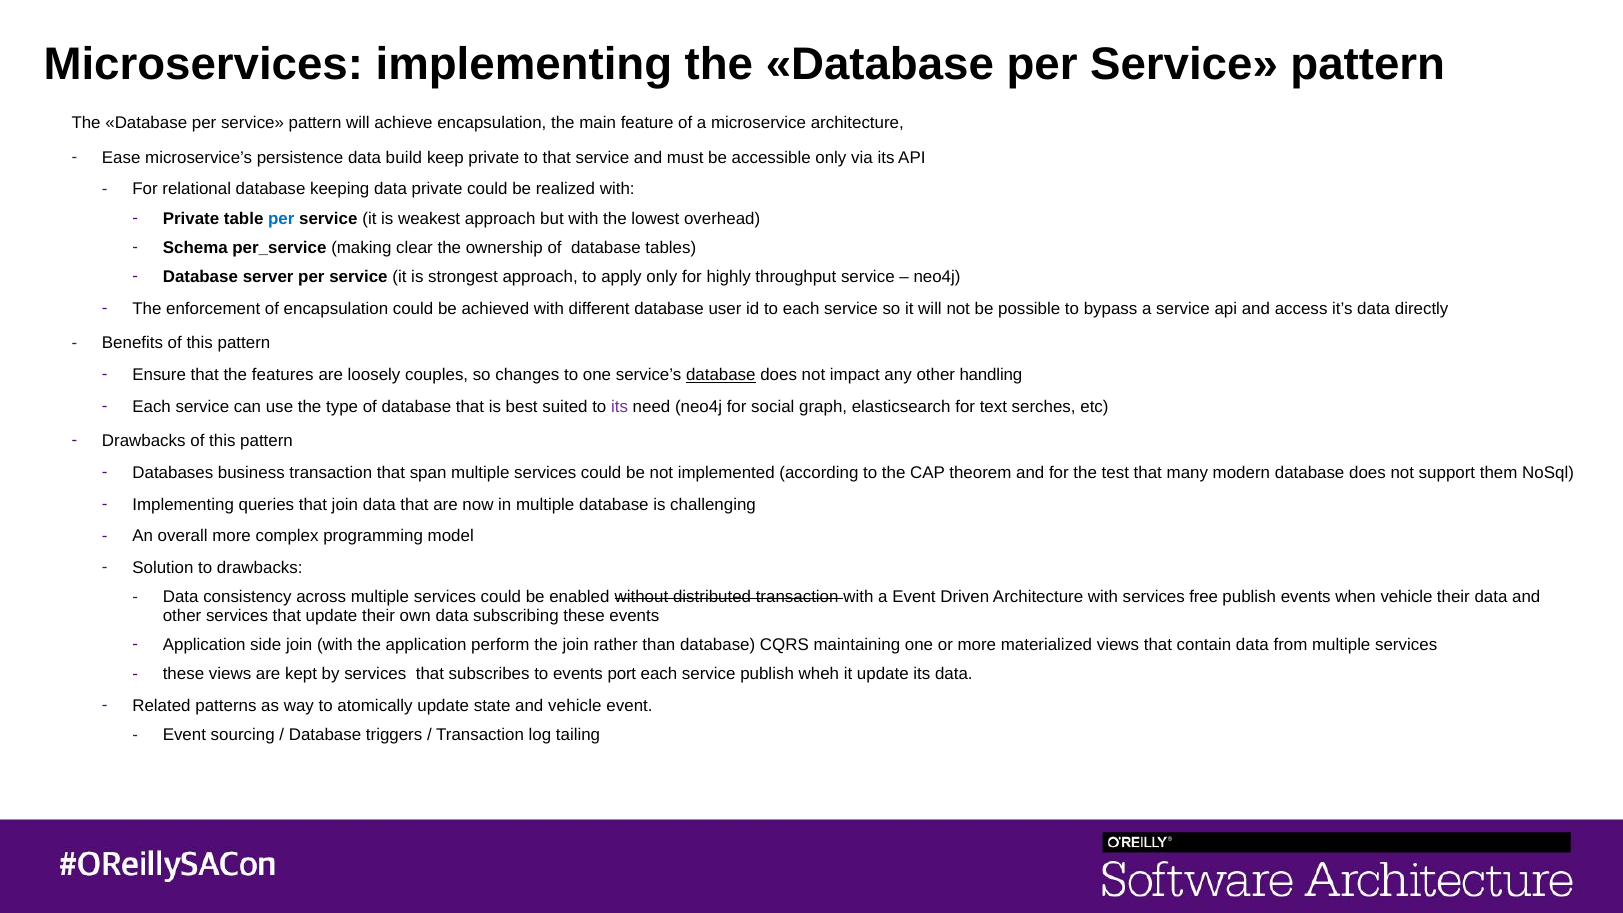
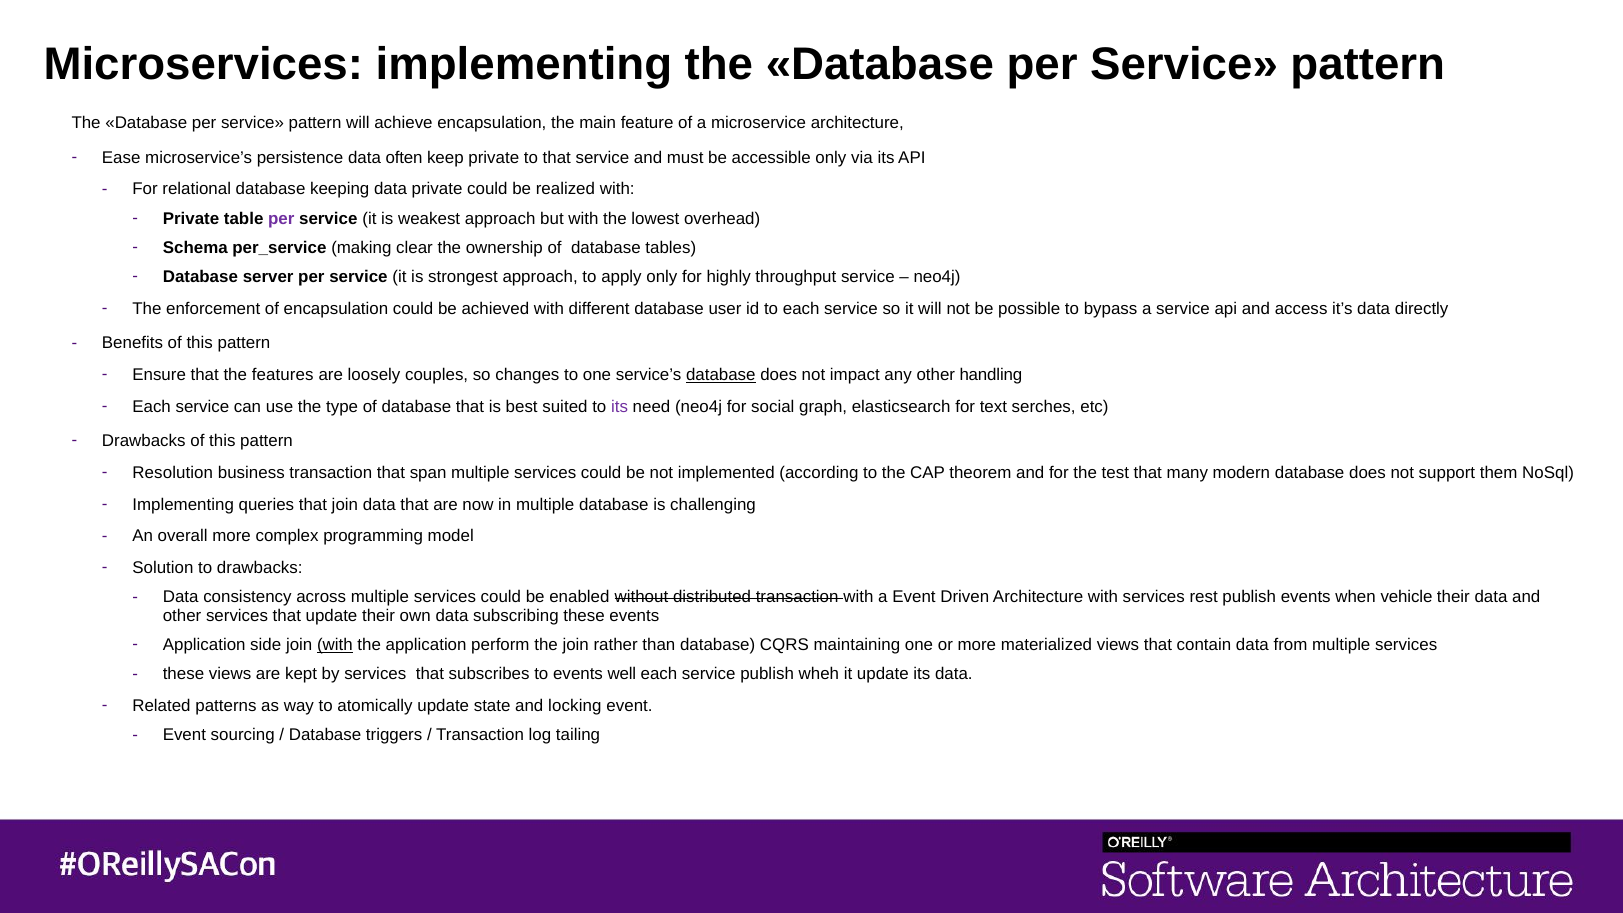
build: build -> often (404, 157)
per colour: blue -> purple (281, 219)
Databases: Databases -> Resolution (173, 473)
free: free -> rest (1204, 597)
with underline: none -> present (335, 645)
port: port -> well (622, 674)
and vehicle: vehicle -> locking (575, 706)
